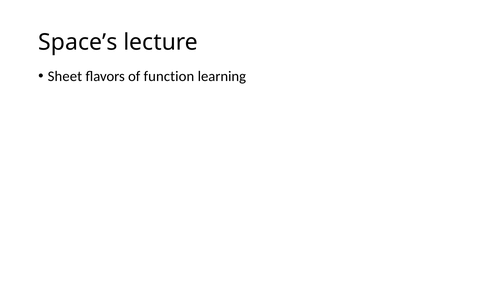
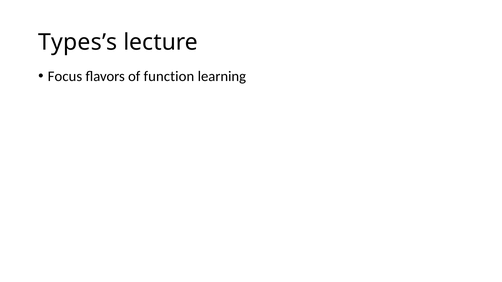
Space’s: Space’s -> Types’s (78, 42)
Sheet: Sheet -> Focus (65, 76)
